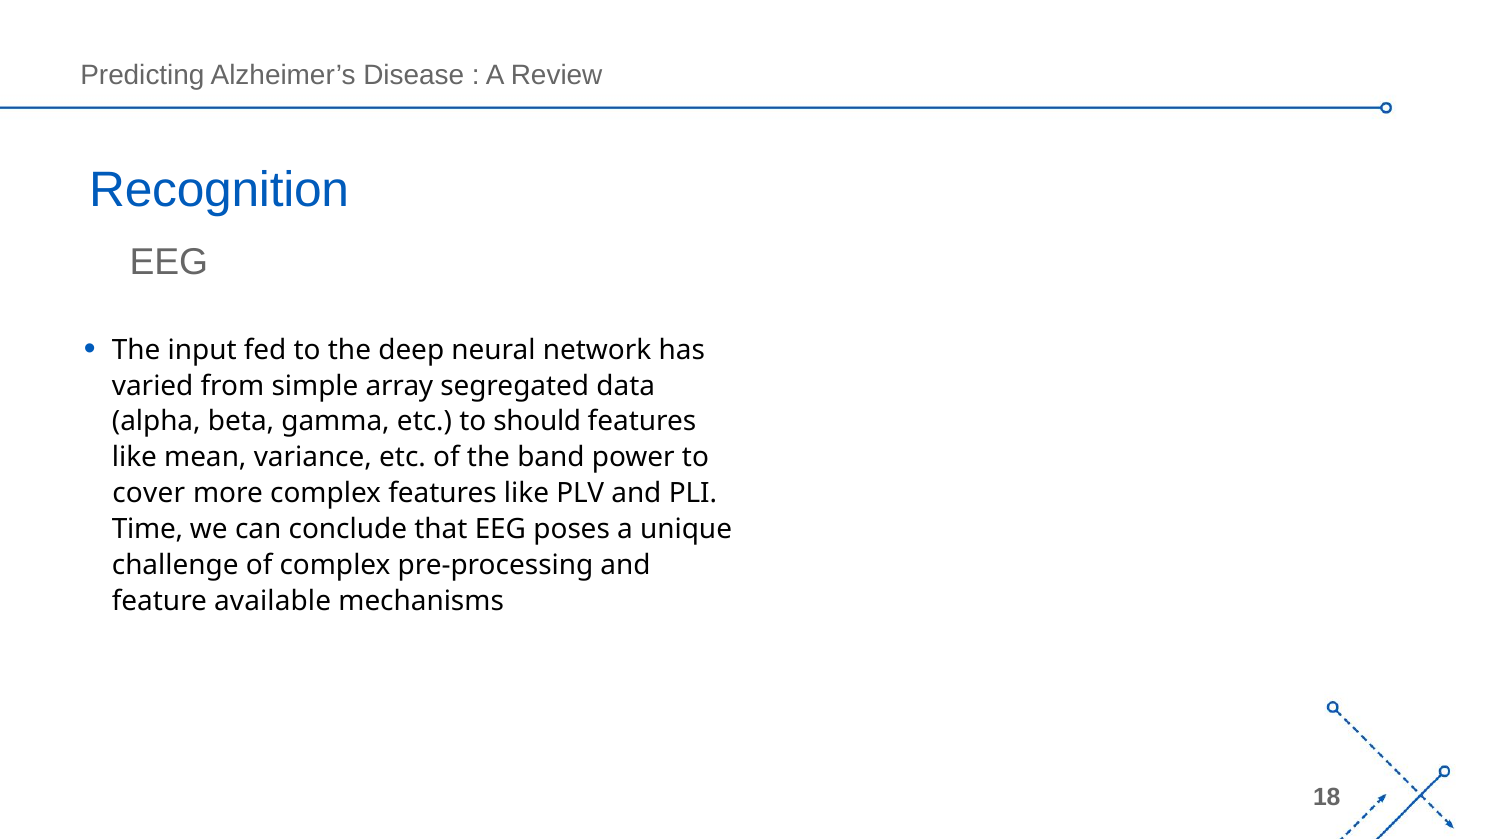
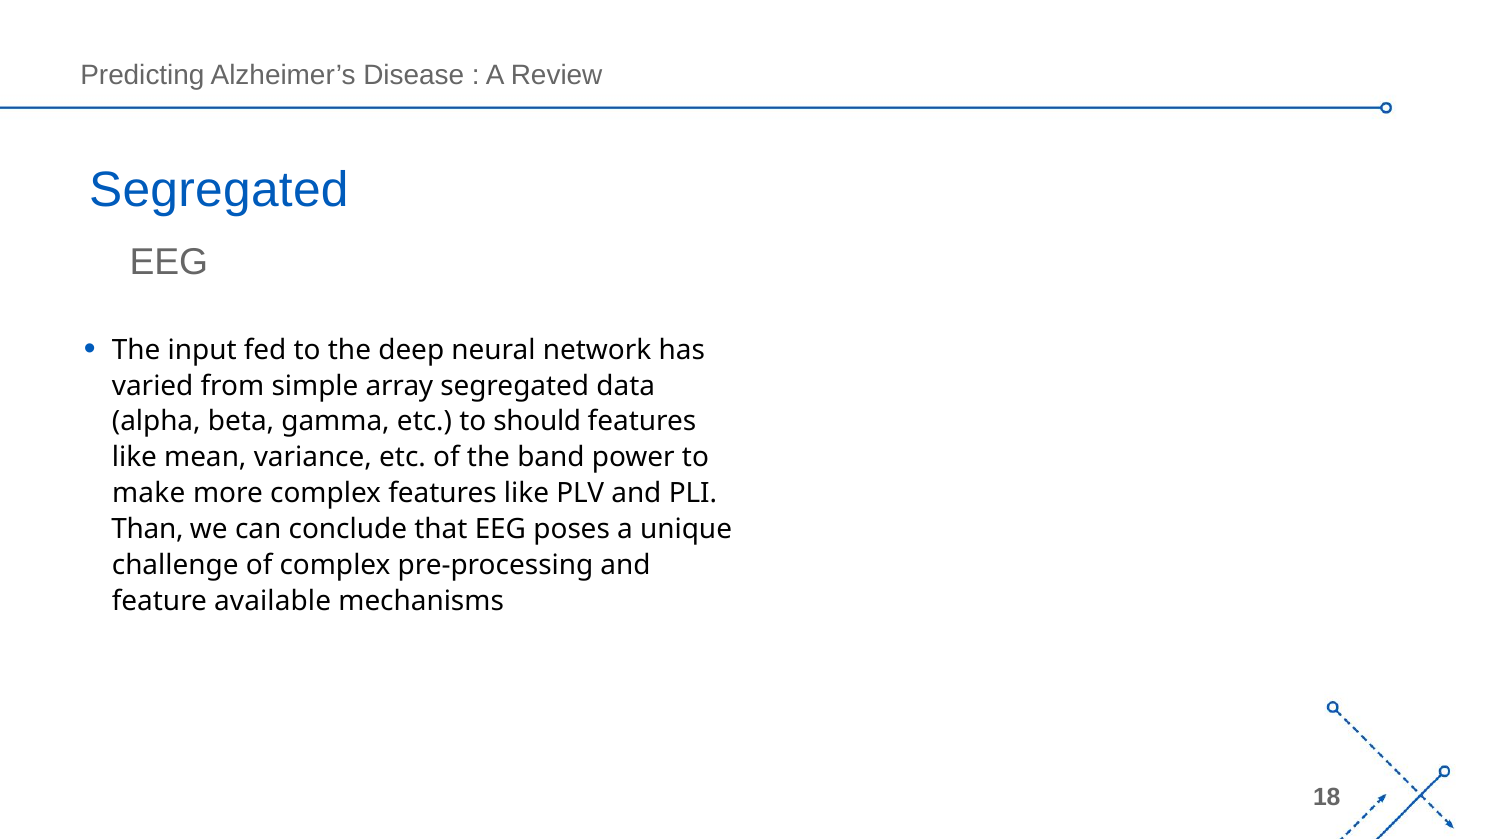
Recognition: Recognition -> Segregated (219, 190)
cover: cover -> make (149, 493)
Time: Time -> Than (147, 529)
